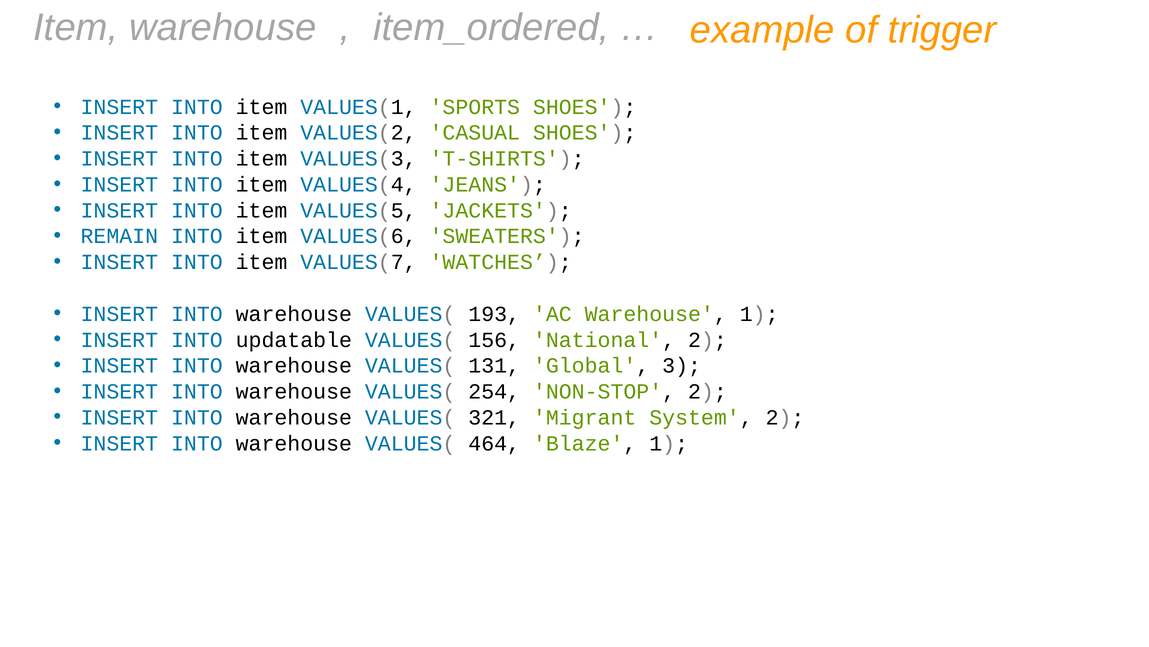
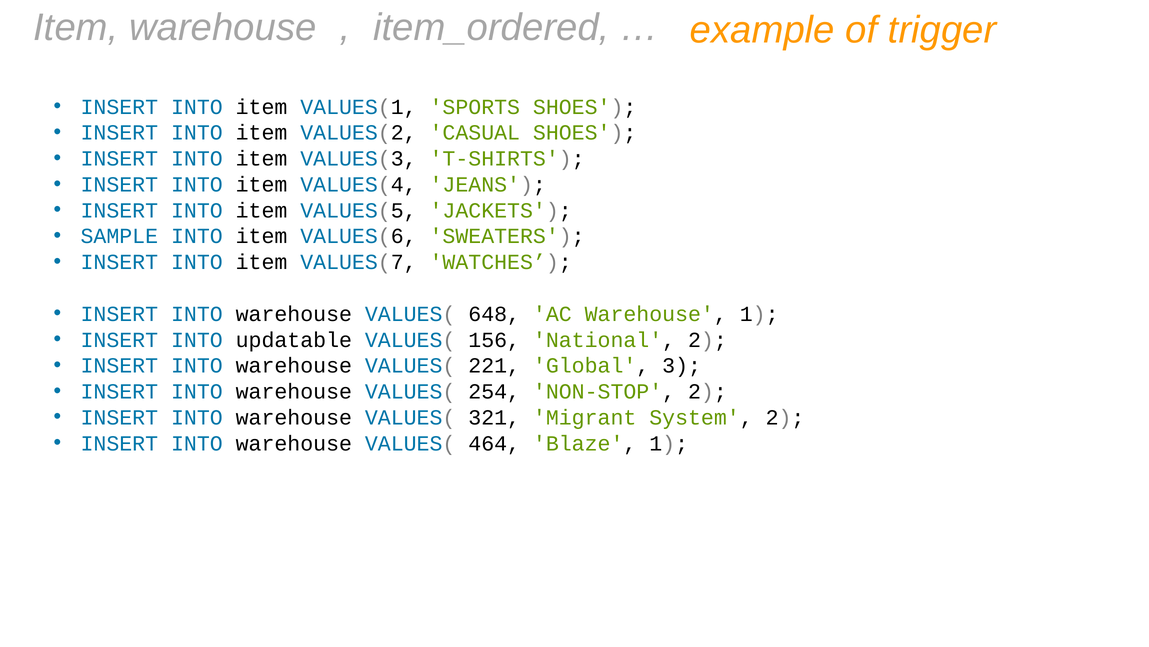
REMAIN: REMAIN -> SAMPLE (119, 236)
193: 193 -> 648 (494, 314)
131: 131 -> 221 (494, 365)
